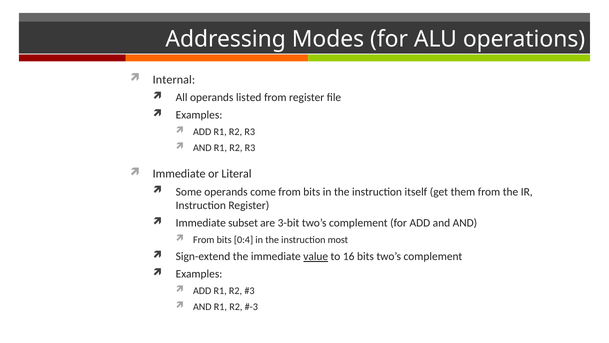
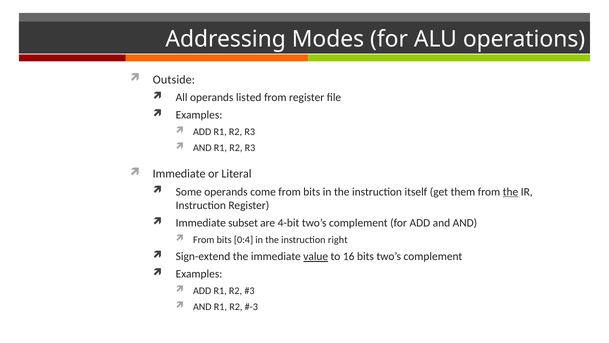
Internal: Internal -> Outside (174, 80)
the underline: none -> present (511, 192)
3-bit: 3-bit -> 4-bit (289, 223)
most: most -> right (338, 239)
